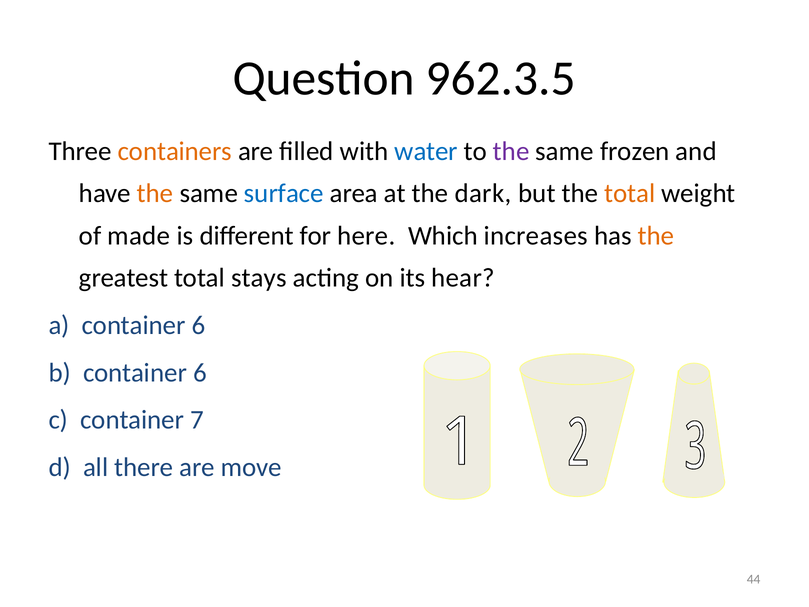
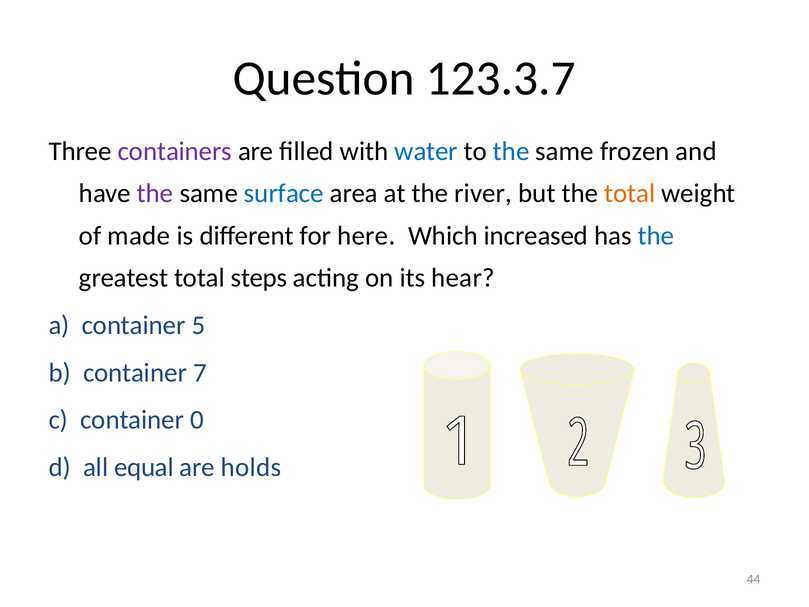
962.3.5: 962.3.5 -> 123.3.7 (501, 78)
containers colour: orange -> purple (175, 151)
the colour: purple -> blue (511, 151)
the colour: orange -> purple (155, 194)
dark: dark -> river (483, 194)
increases: increases -> increased (536, 236)
the colour: orange -> blue (656, 236)
stays: stays -> steps (259, 278)
a container 6: 6 -> 5 (199, 325)
b container 6: 6 -> 7 (200, 372)
7: 7 -> 0 (197, 420)
there: there -> equal (144, 467)
move: move -> holds (251, 467)
